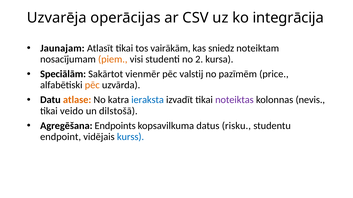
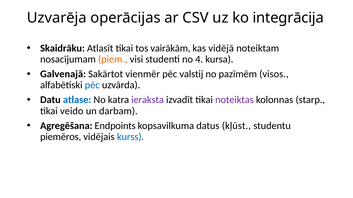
Jaunajam: Jaunajam -> Skaidrāku (62, 48)
sniedz: sniedz -> vidējā (221, 48)
2: 2 -> 4 (199, 59)
Speciālām: Speciālām -> Galvenajā (63, 74)
price: price -> visos (274, 74)
pēc colour: orange -> blue (92, 85)
atlase colour: orange -> blue (77, 100)
ieraksta colour: blue -> purple (148, 100)
nevis: nevis -> starp (310, 100)
dilstošā: dilstošā -> darbam (118, 111)
risku: risku -> kļūst (236, 126)
endpoint: endpoint -> piemēros (61, 137)
